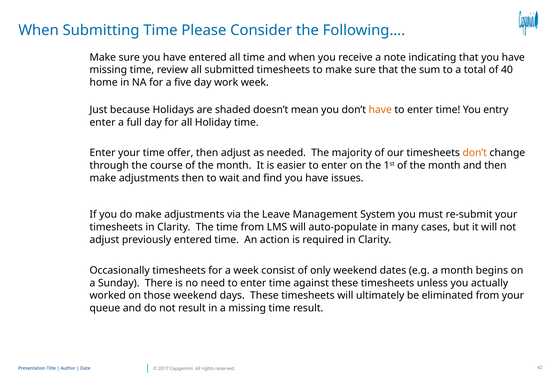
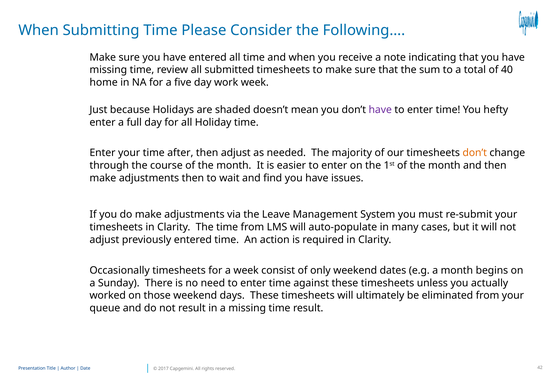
have colour: orange -> purple (380, 110)
entry: entry -> hefty (496, 110)
offer: offer -> after (180, 153)
